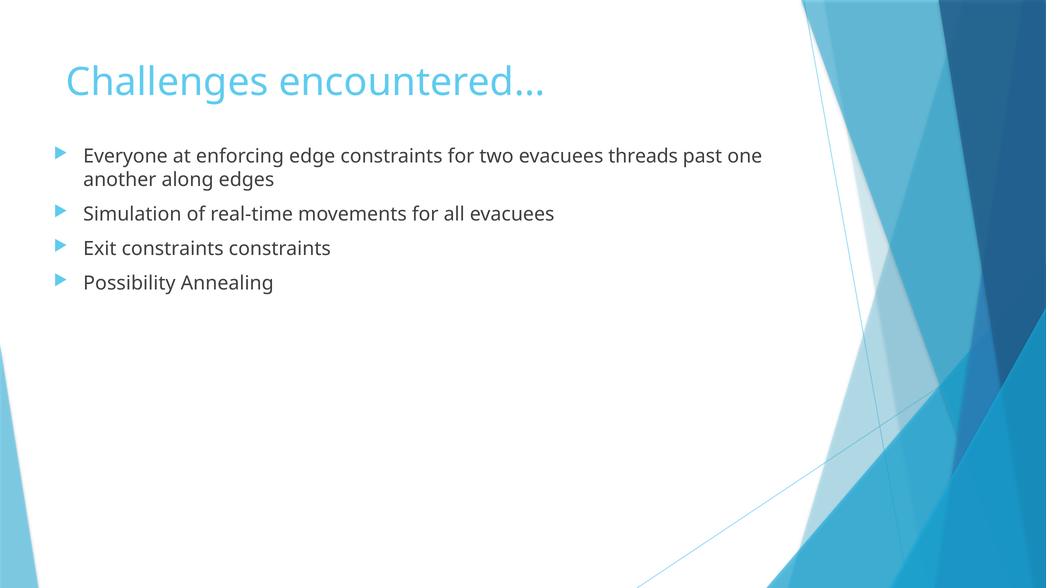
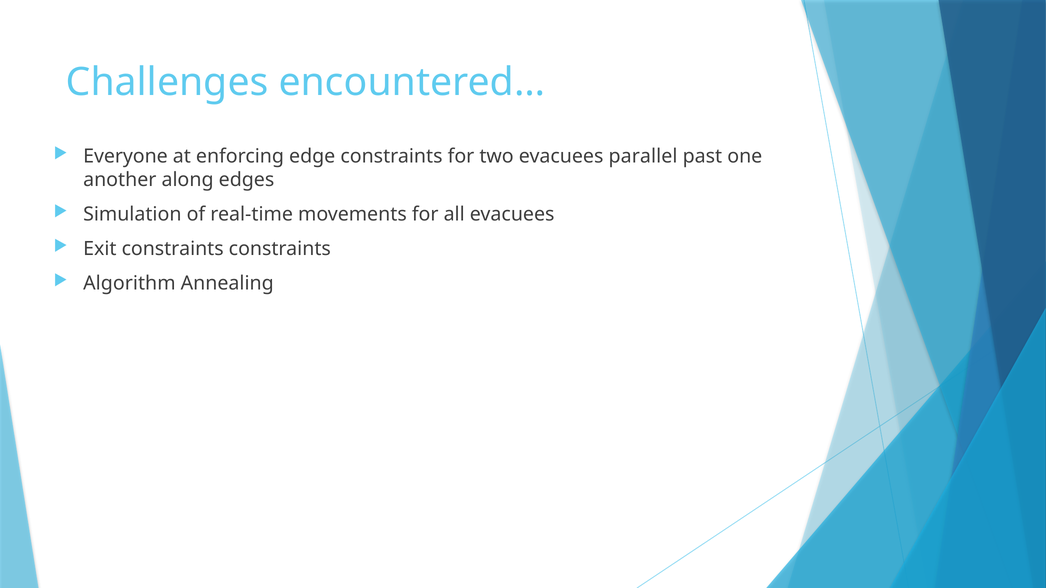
threads: threads -> parallel (643, 157)
Possibility: Possibility -> Algorithm (129, 283)
